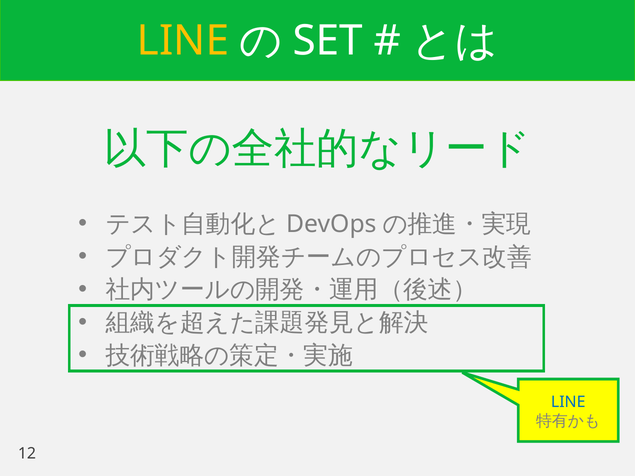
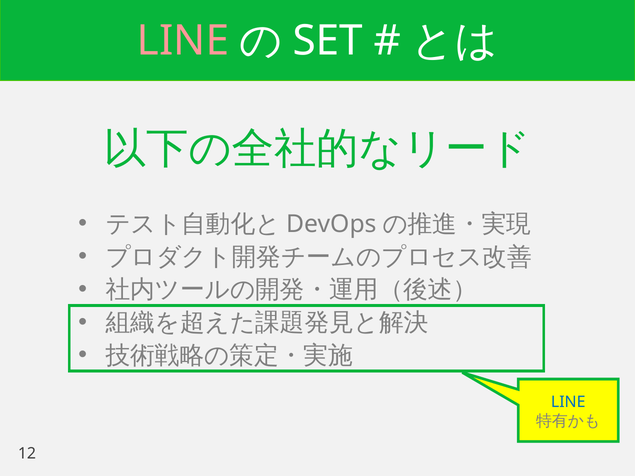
LINE colour: yellow -> pink (183, 41)
